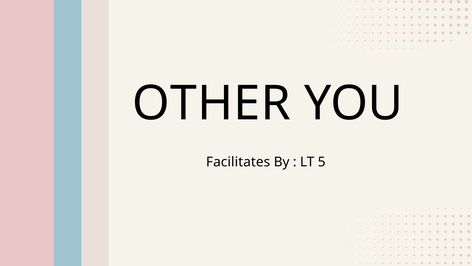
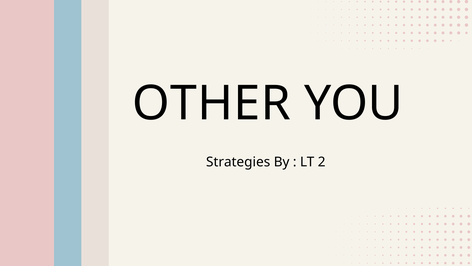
Facilitates: Facilitates -> Strategies (238, 162)
5: 5 -> 2 (322, 162)
